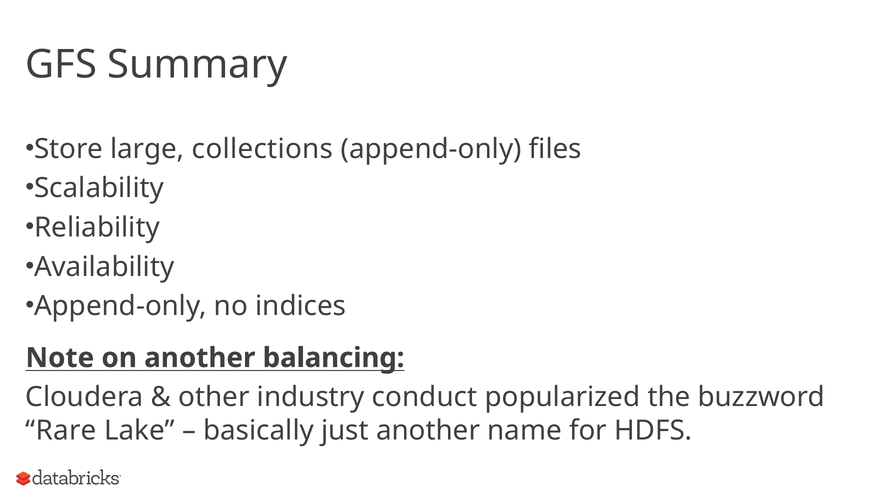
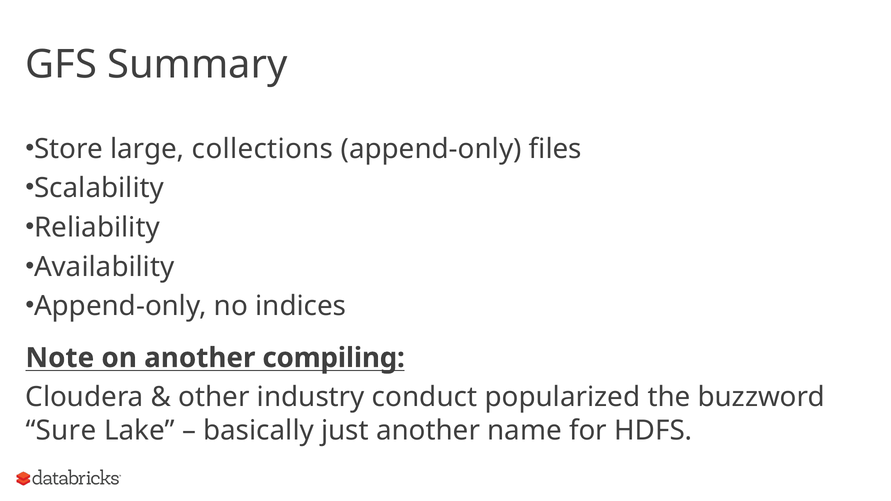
balancing: balancing -> compiling (334, 358)
Rare: Rare -> Sure (61, 431)
